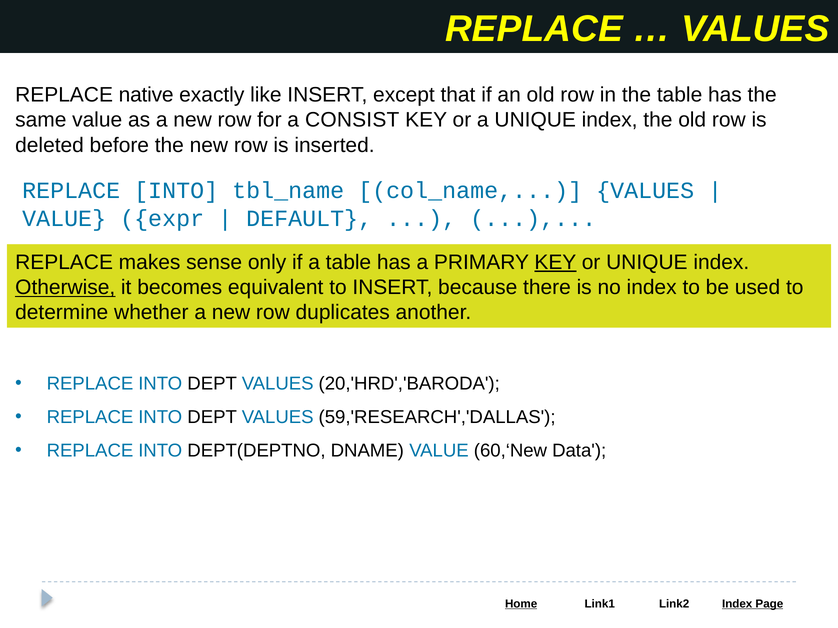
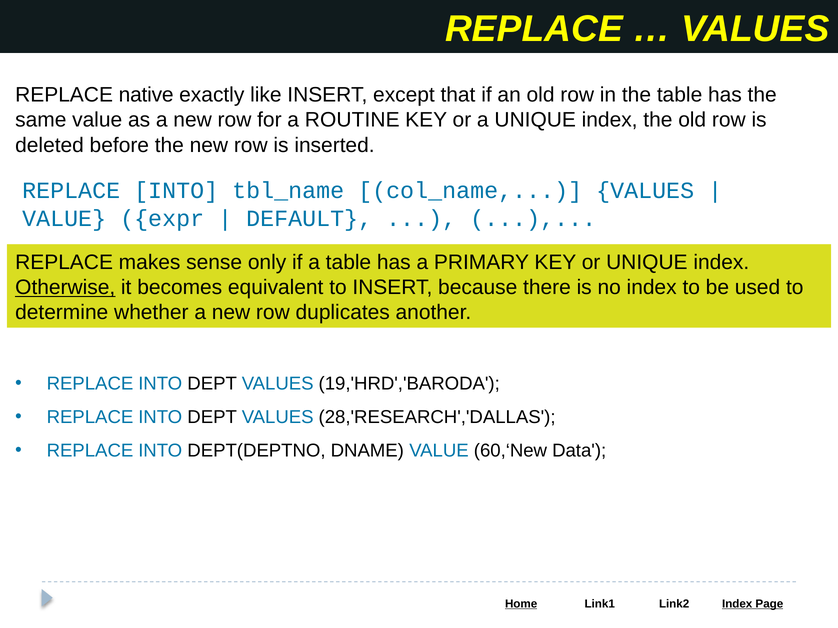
CONSIST: CONSIST -> ROUTINE (352, 120)
KEY underline: present -> none (555, 263)
20,'HRD','BARODA: 20,'HRD','BARODA -> 19,'HRD','BARODA (409, 384)
59,'RESEARCH','DALLAS: 59,'RESEARCH','DALLAS -> 28,'RESEARCH','DALLAS (437, 417)
